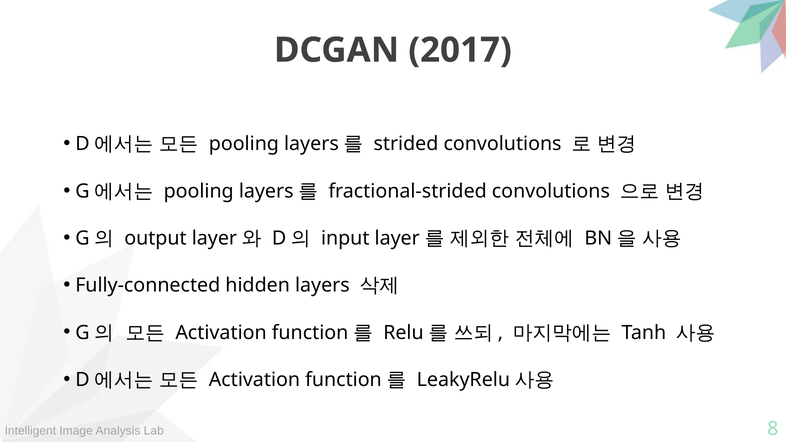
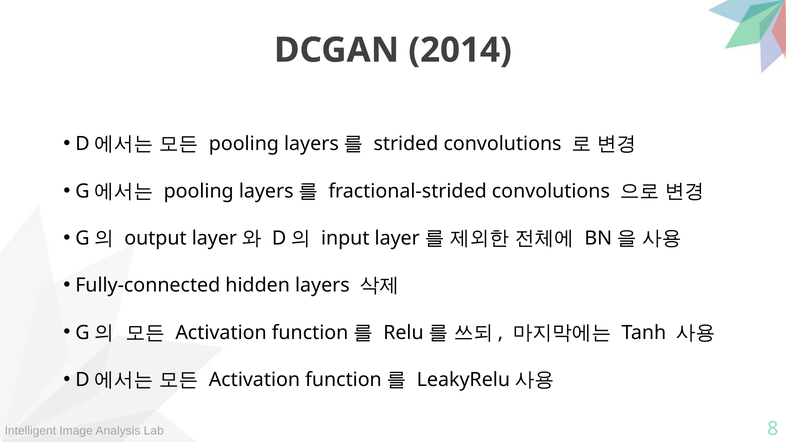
2017: 2017 -> 2014 (460, 50)
